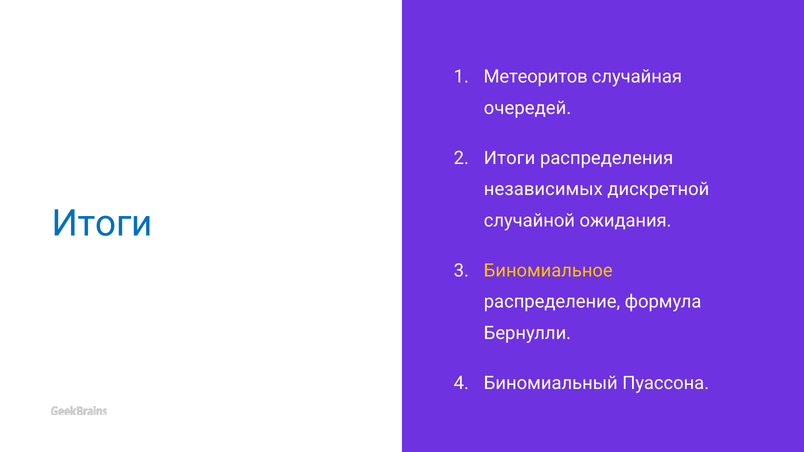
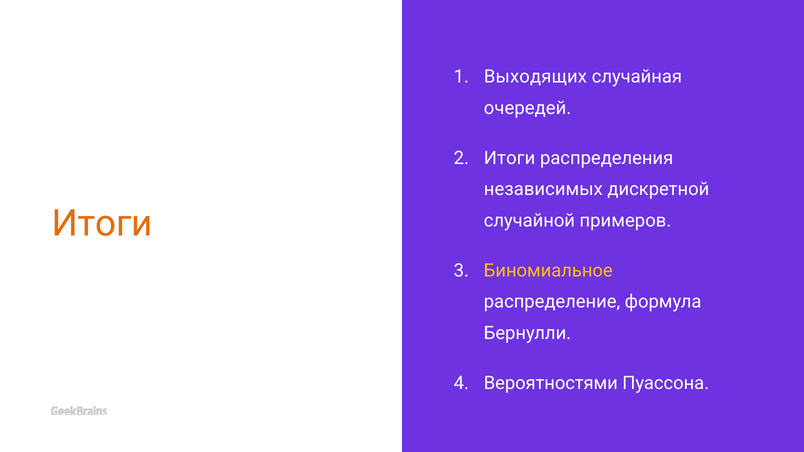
Метеоритов: Метеоритов -> Выходящих (535, 77)
Итоги colour: blue -> orange (102, 224)
ожидания: ожидания -> примеров (625, 221)
Биномиальный: Биномиальный -> Вероятностями (551, 383)
